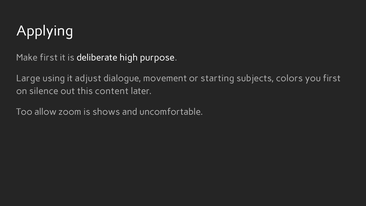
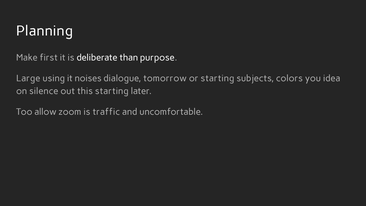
Applying: Applying -> Planning (45, 31)
high: high -> than (129, 58)
adjust: adjust -> noises (88, 78)
movement: movement -> tomorrow (165, 78)
you first: first -> idea (332, 78)
this content: content -> starting (112, 91)
shows: shows -> traffic (106, 112)
